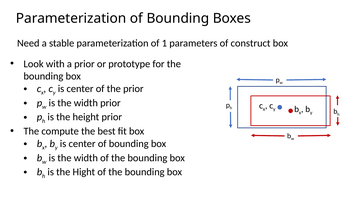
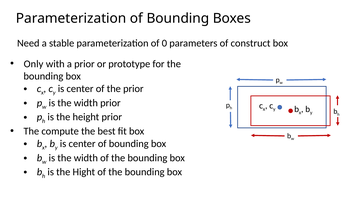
1: 1 -> 0 (164, 43)
Look: Look -> Only (34, 64)
